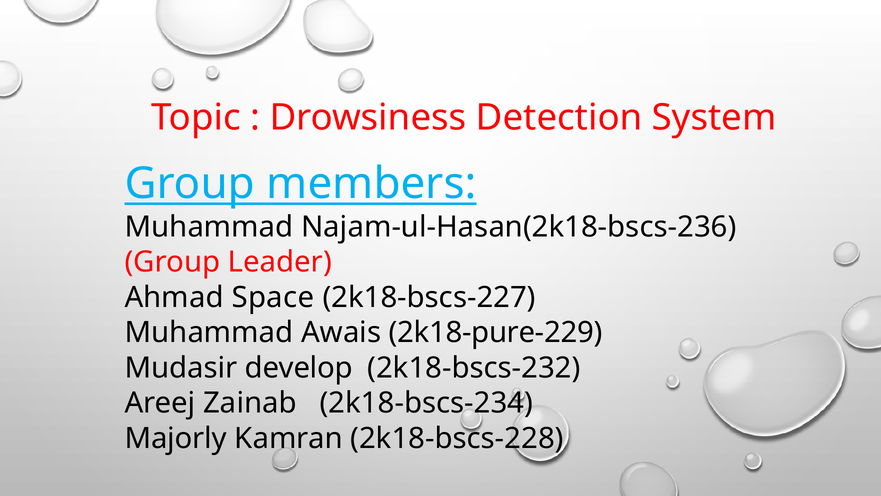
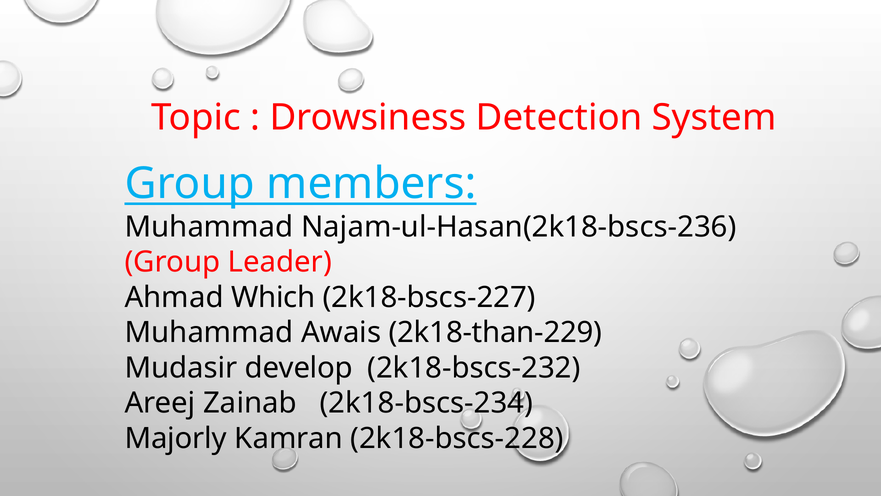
Space: Space -> Which (273, 297)
2k18-pure-229: 2k18-pure-229 -> 2k18-than-229 (496, 332)
